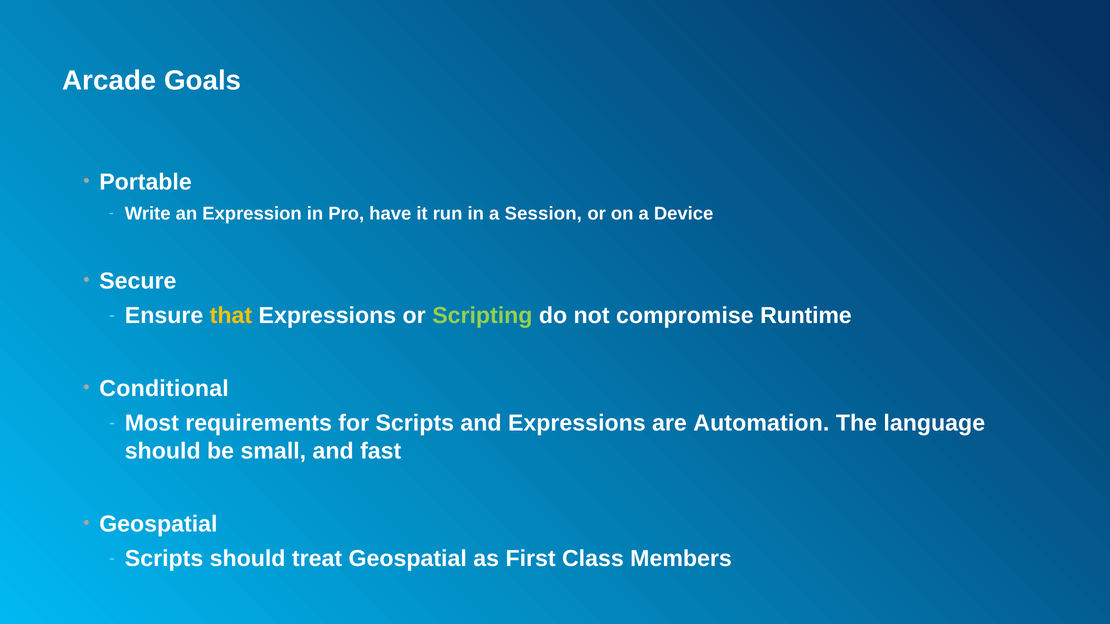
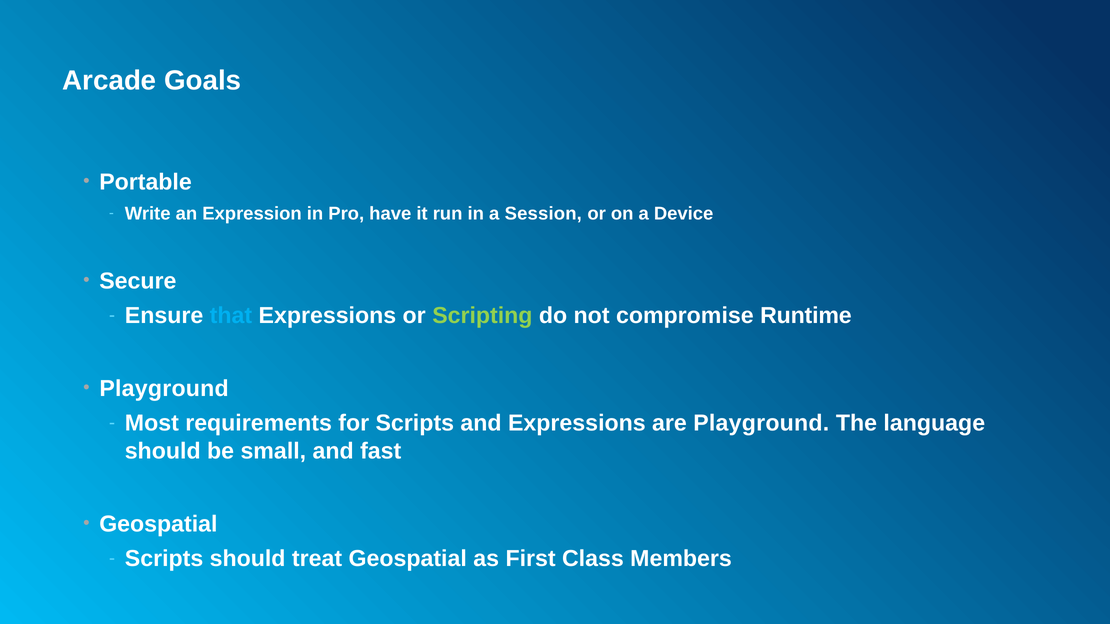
that colour: yellow -> light blue (231, 316)
Conditional: Conditional -> Playground (164, 389)
are Automation: Automation -> Playground (761, 424)
